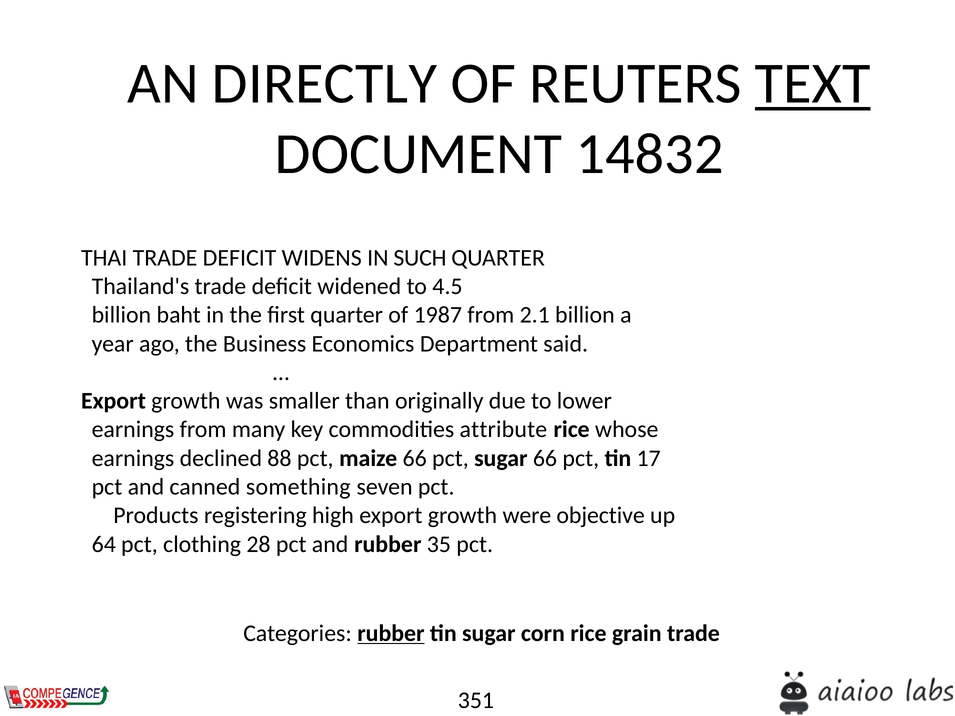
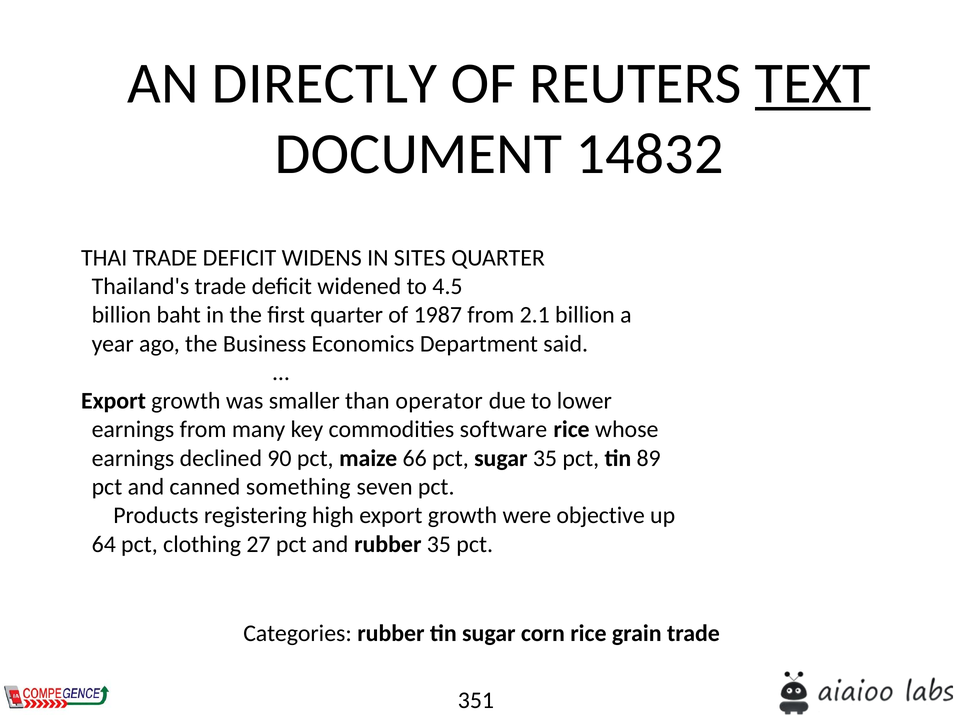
SUCH: SUCH -> SITES (420, 258)
originally: originally -> operator (439, 401)
attribute: attribute -> software (503, 430)
88: 88 -> 90 (279, 458)
sugar 66: 66 -> 35 (545, 458)
17: 17 -> 89 (649, 458)
28: 28 -> 27 (258, 544)
rubber underline: present -> none (391, 633)
